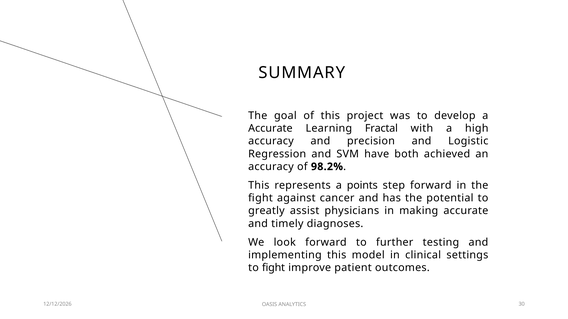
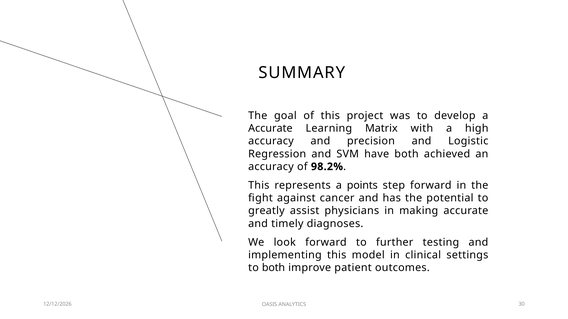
Fractal: Fractal -> Matrix (381, 129)
to fight: fight -> both (274, 268)
